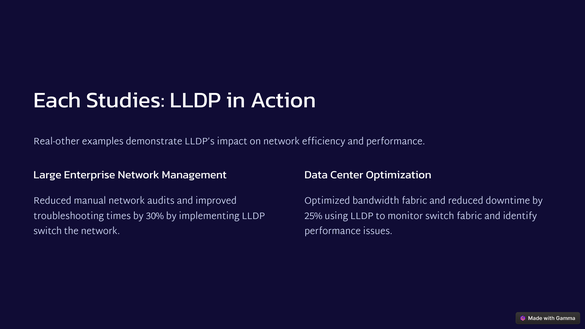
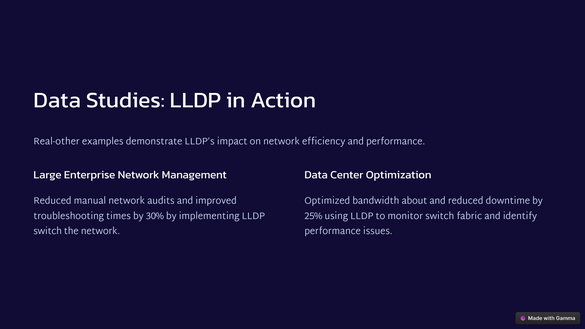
Each: Each -> Data (57, 100)
bandwidth fabric: fabric -> about (414, 201)
